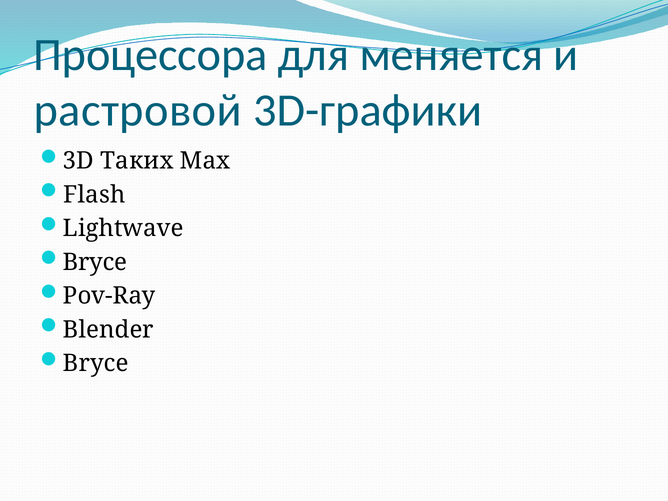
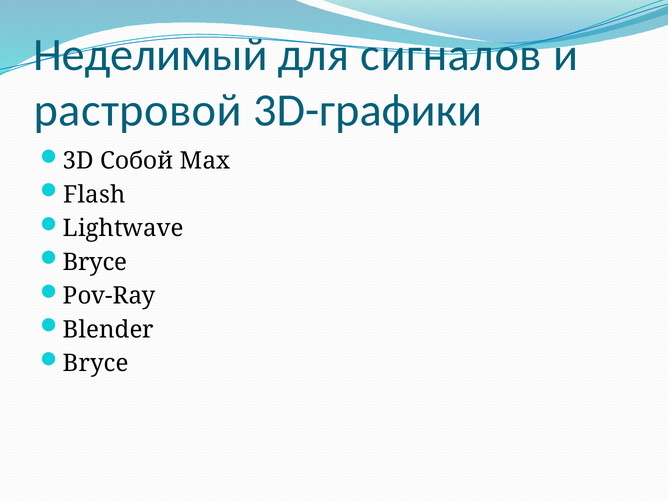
Процессора: Процессора -> Неделимый (150, 55)
меняется: меняется -> сигналов (451, 55)
Таких: Таких -> Собой (137, 161)
